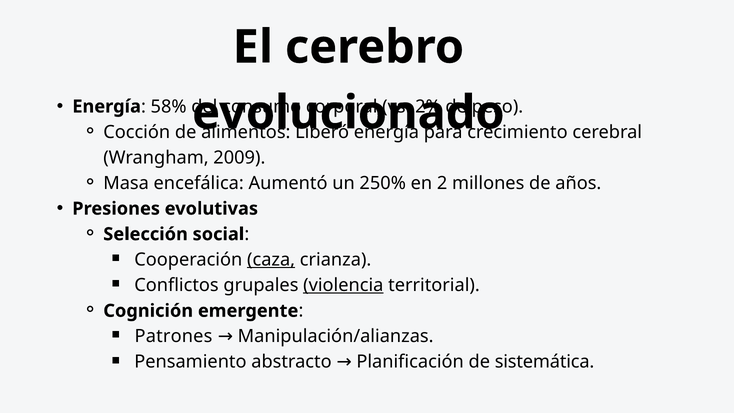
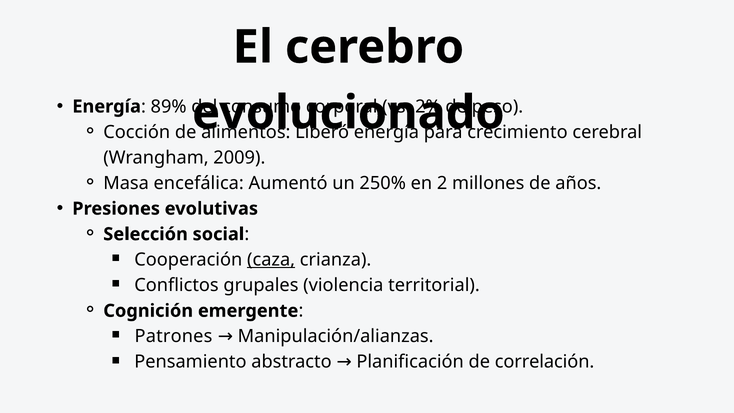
58%: 58% -> 89% (169, 106)
violencia underline: present -> none (343, 285)
sistemática: sistemática -> correlación (545, 362)
